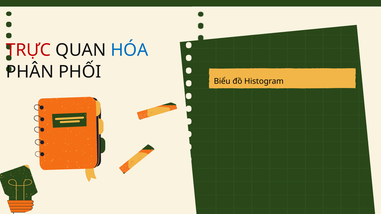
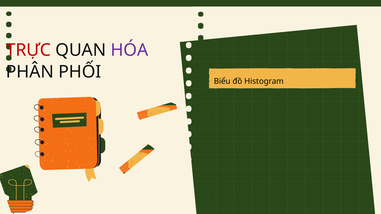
HÓA colour: blue -> purple (129, 50)
